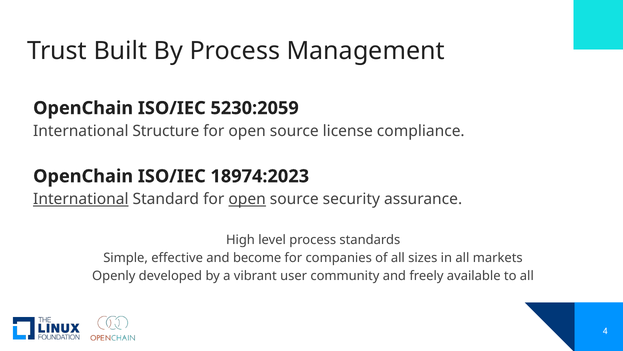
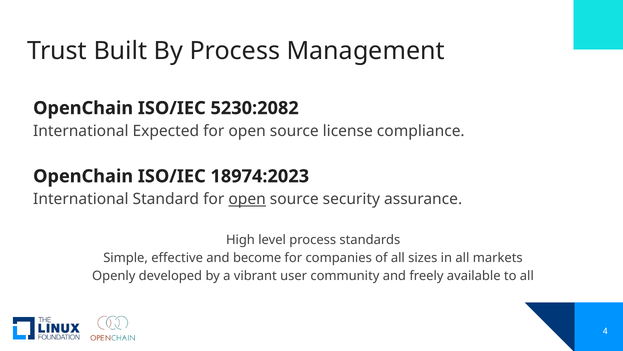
5230:2059: 5230:2059 -> 5230:2082 (255, 108)
Structure: Structure -> Expected (166, 131)
International underline: present -> none (81, 199)
